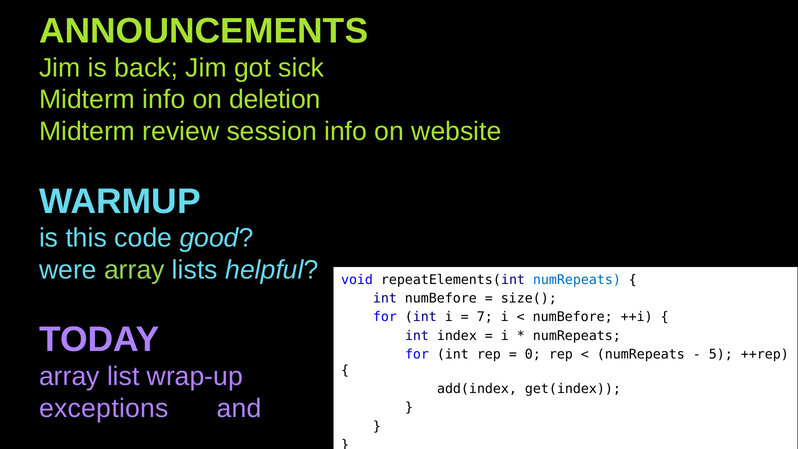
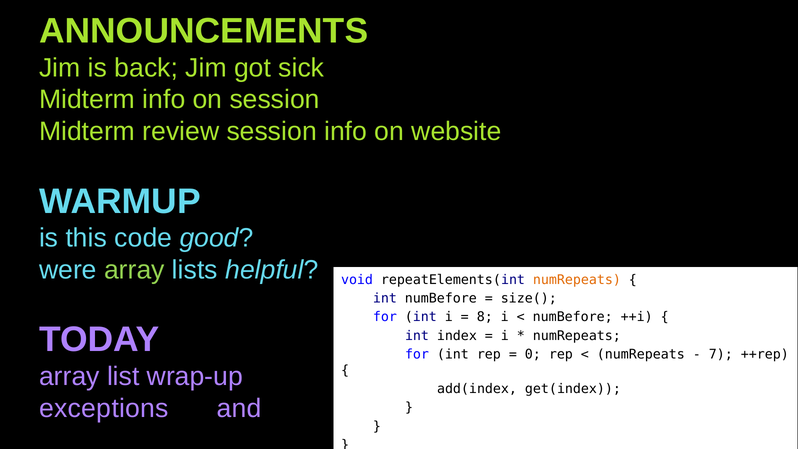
on deletion: deletion -> session (275, 100)
numRepeats colour: blue -> orange (577, 280)
7: 7 -> 8 (485, 317)
5: 5 -> 7 (721, 354)
